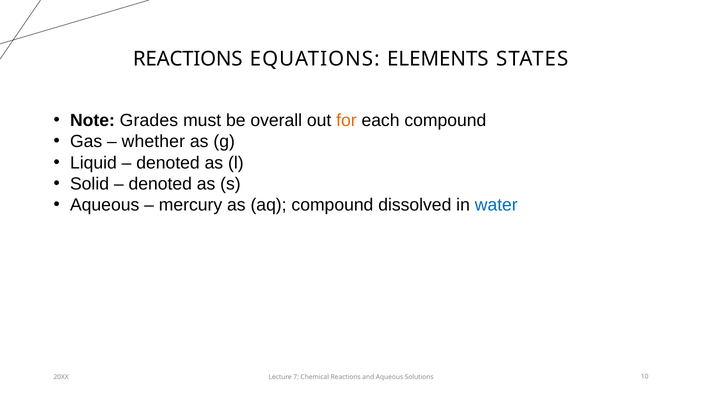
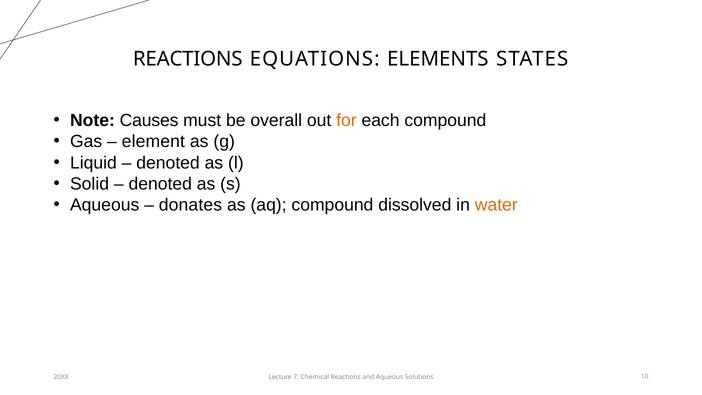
Grades: Grades -> Causes (149, 121)
whether: whether -> element (153, 142)
mercury: mercury -> donates (190, 205)
water colour: blue -> orange (496, 205)
